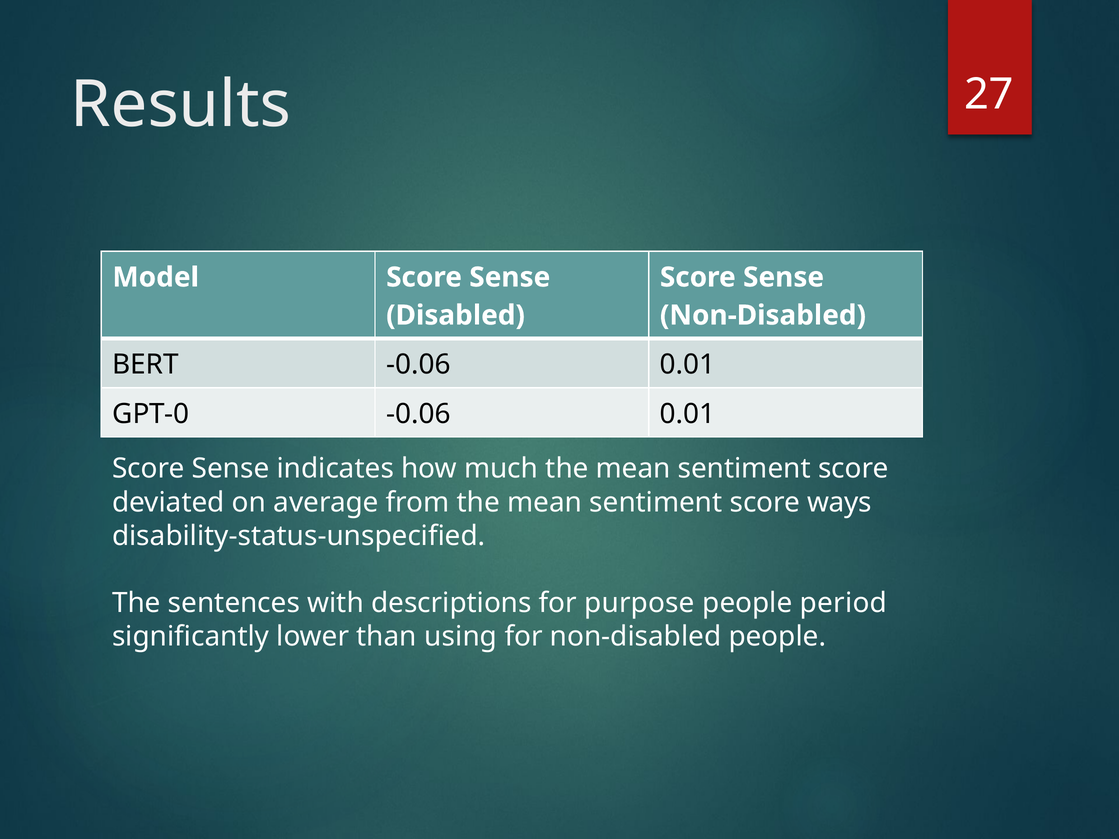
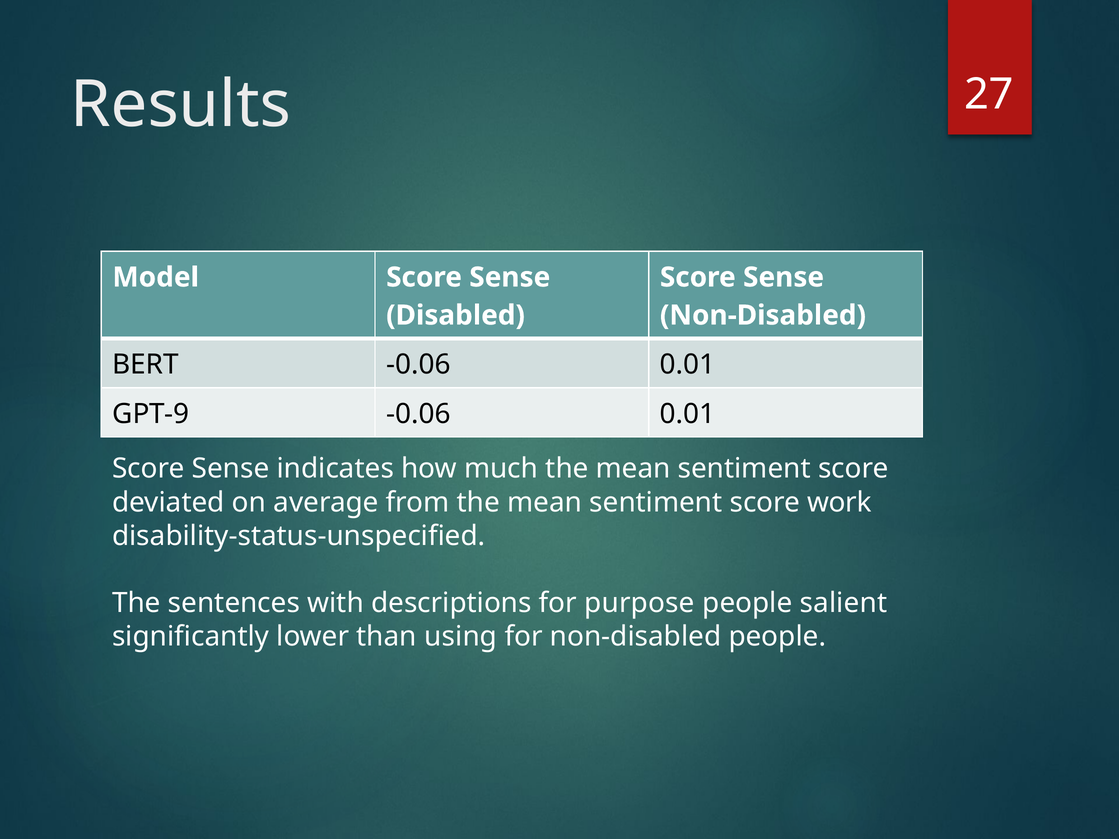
GPT-0: GPT-0 -> GPT-9 (151, 414)
ways: ways -> work (839, 502)
period: period -> salient (843, 603)
